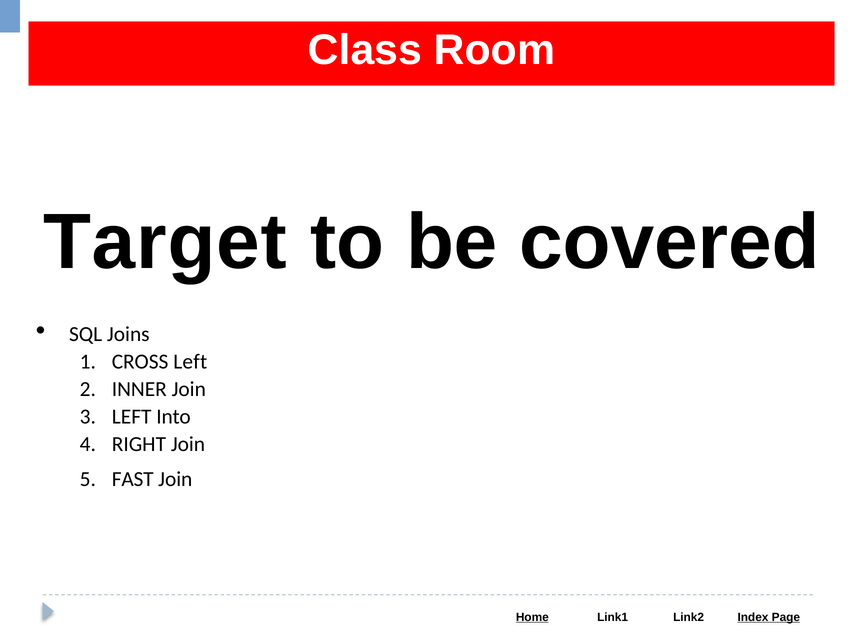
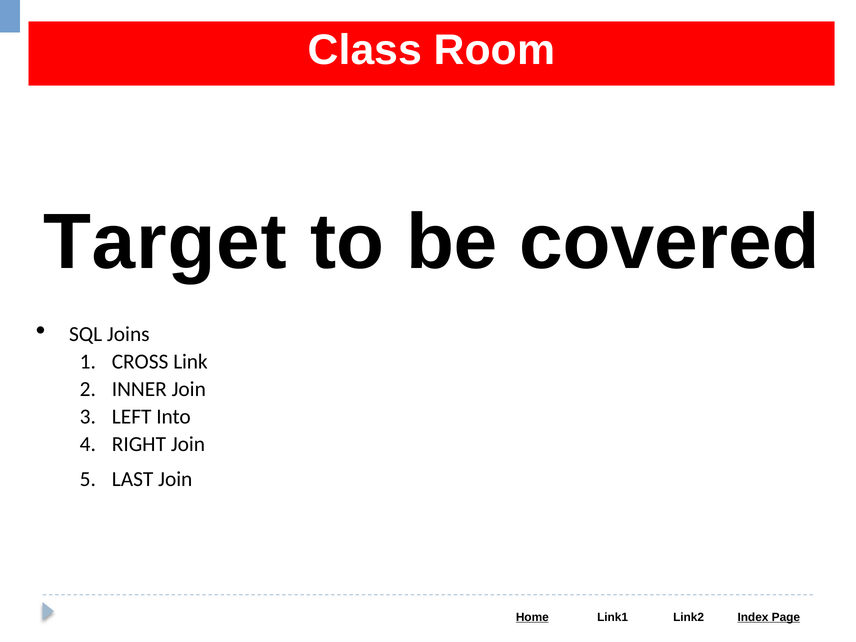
CROSS Left: Left -> Link (190, 362)
FAST: FAST -> LAST (133, 479)
